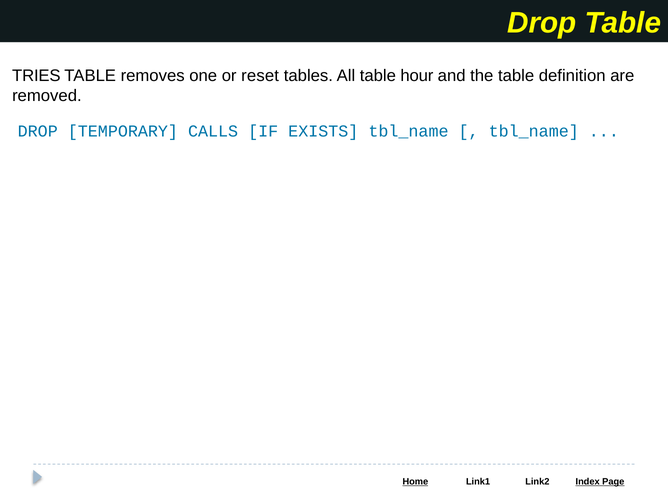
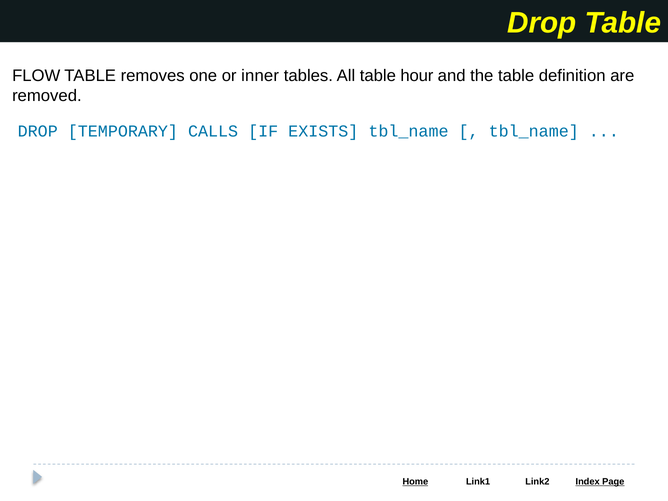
TRIES: TRIES -> FLOW (36, 76)
reset: reset -> inner (260, 76)
